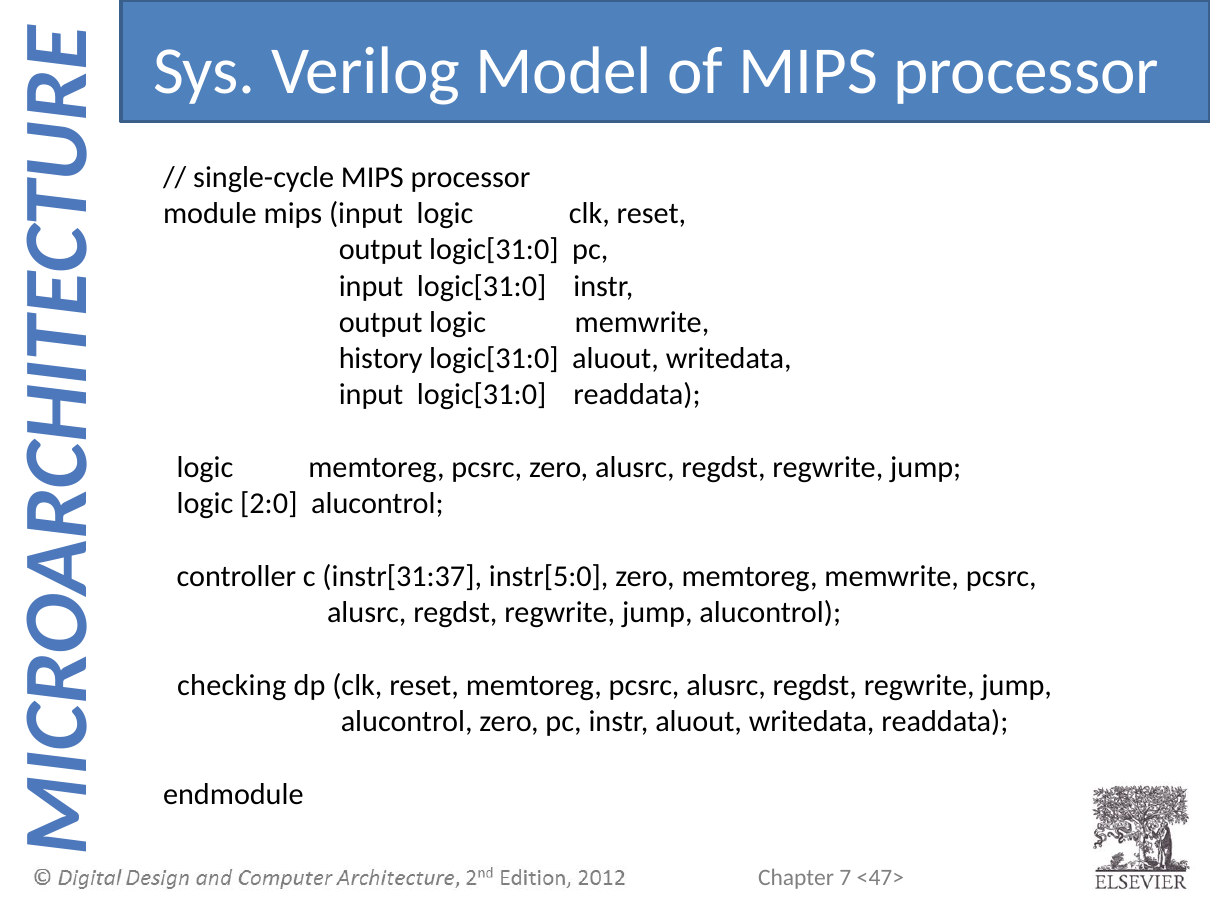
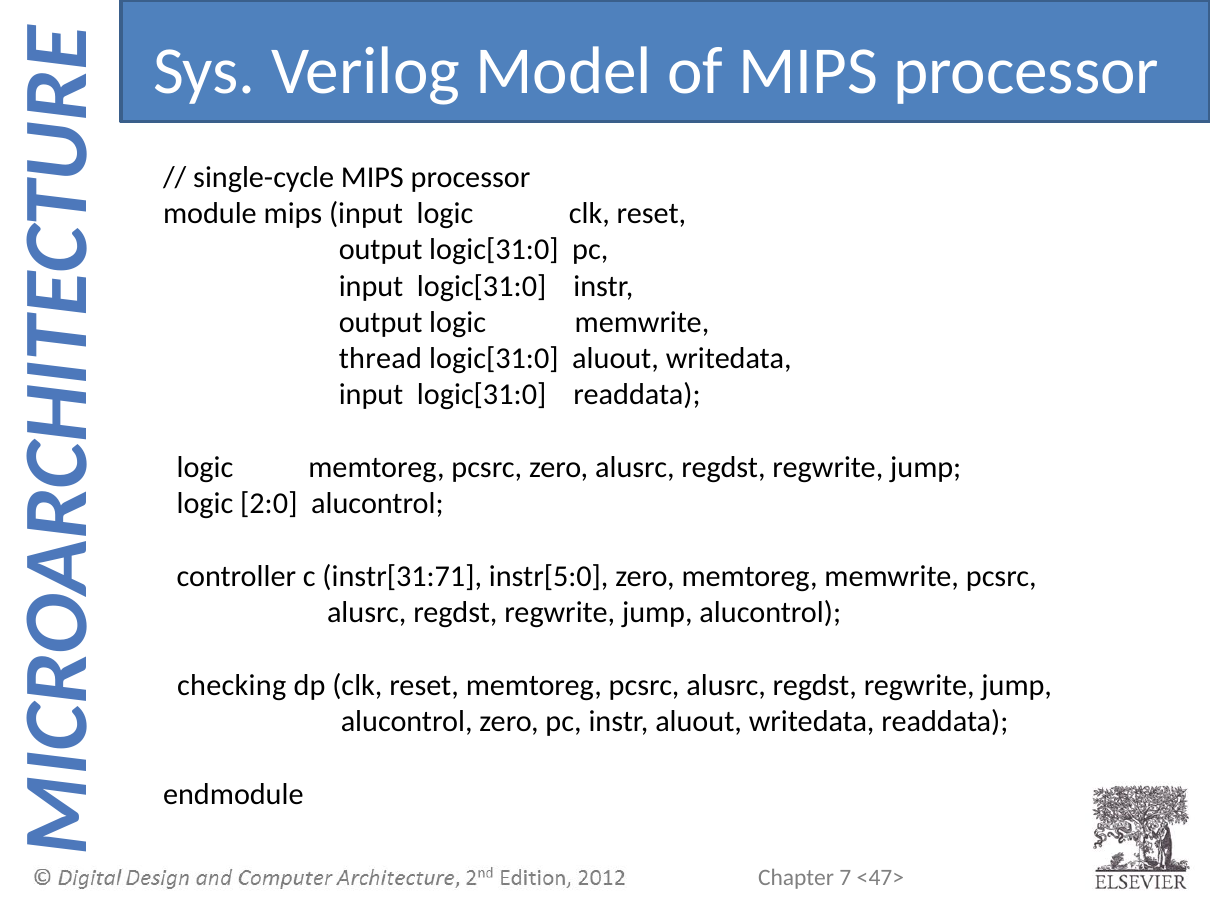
history: history -> thread (380, 359)
instr[31:37: instr[31:37 -> instr[31:71 (402, 577)
